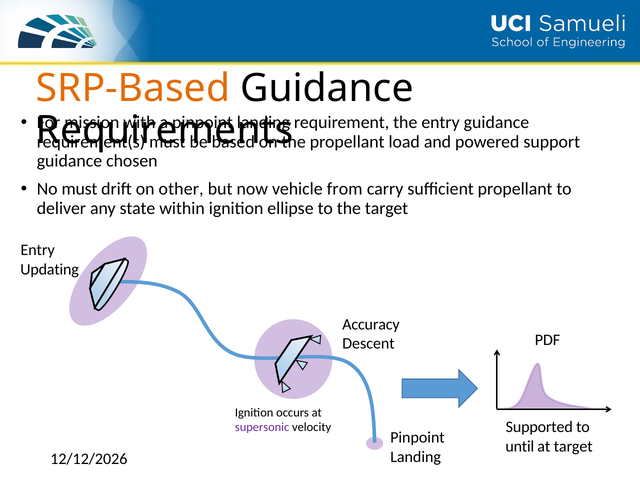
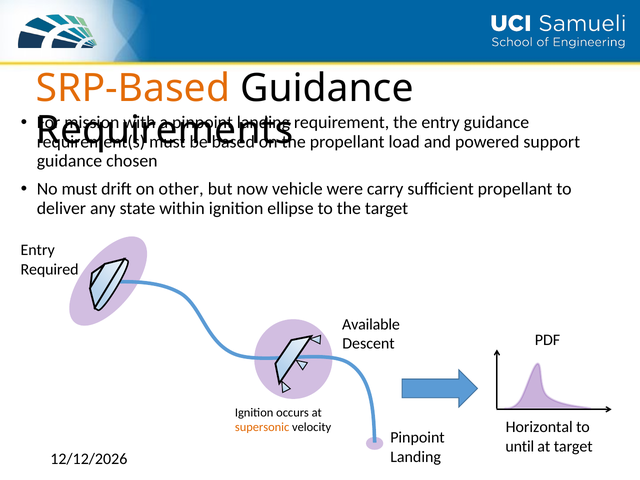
from: from -> were (345, 189)
Updating: Updating -> Required (50, 269)
Accuracy: Accuracy -> Available (371, 324)
Supported: Supported -> Horizontal (539, 427)
supersonic colour: purple -> orange (262, 427)
